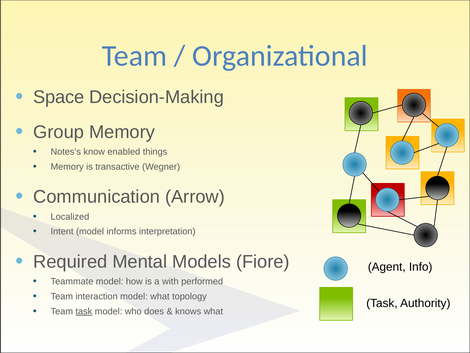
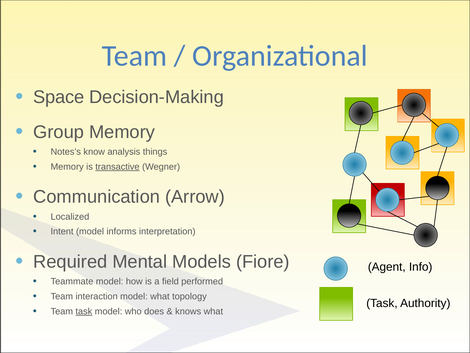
enabled: enabled -> analysis (124, 152)
transactive underline: none -> present (117, 166)
with: with -> field (170, 281)
